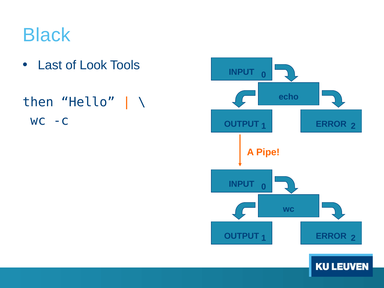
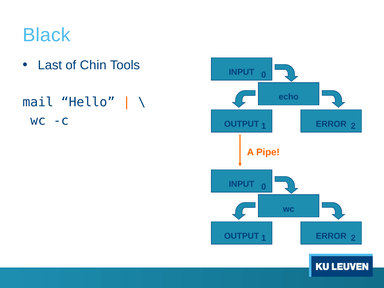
Look: Look -> Chin (93, 65)
then: then -> mail (38, 102)
